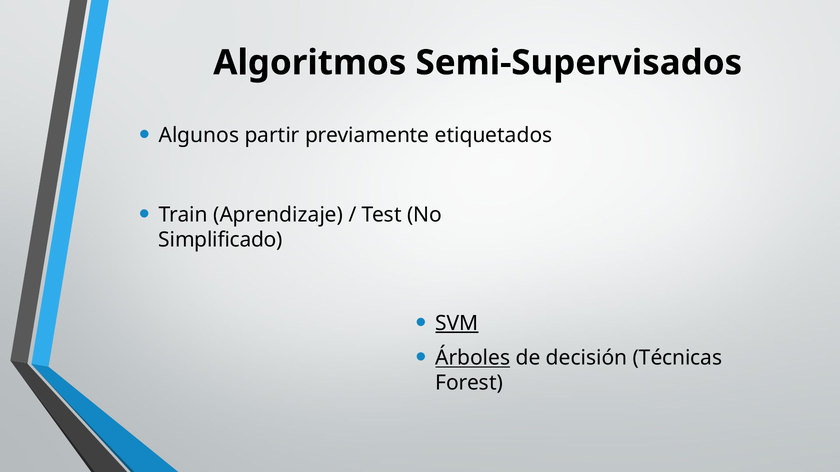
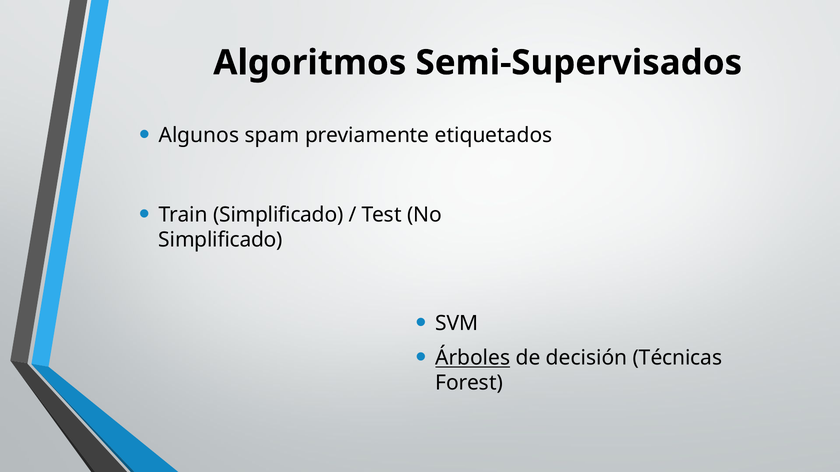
partir: partir -> spam (272, 135)
Train Aprendizaje: Aprendizaje -> Simplificado (278, 215)
SVM underline: present -> none (457, 324)
